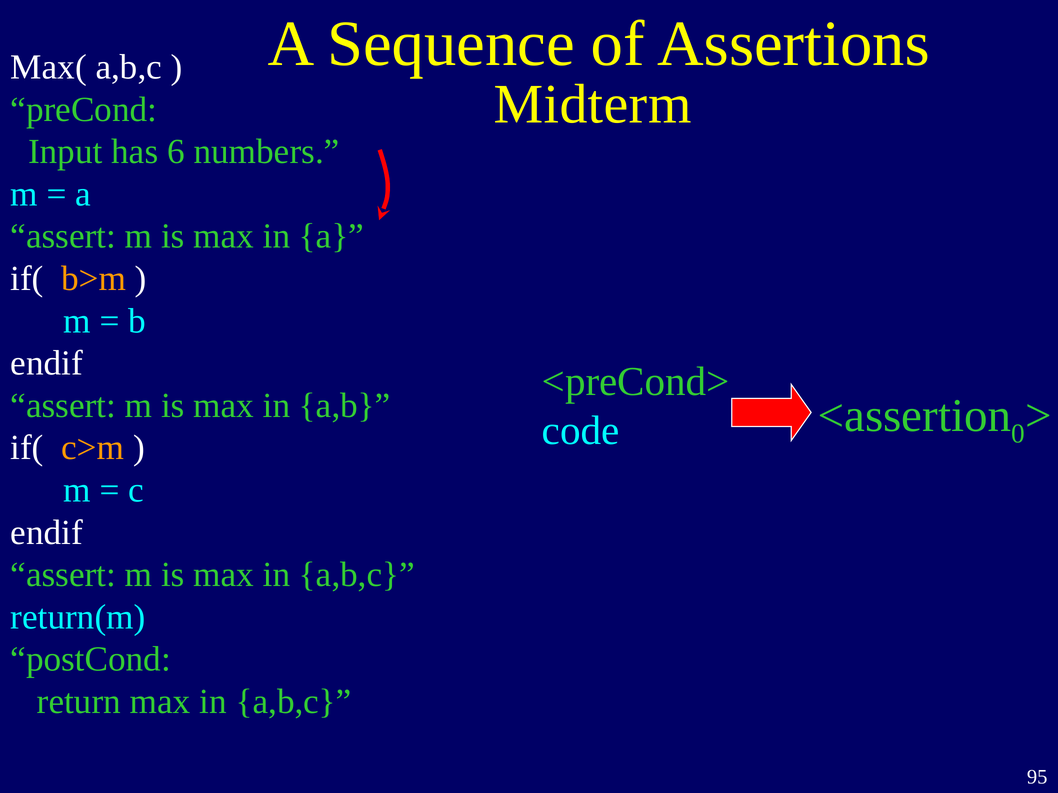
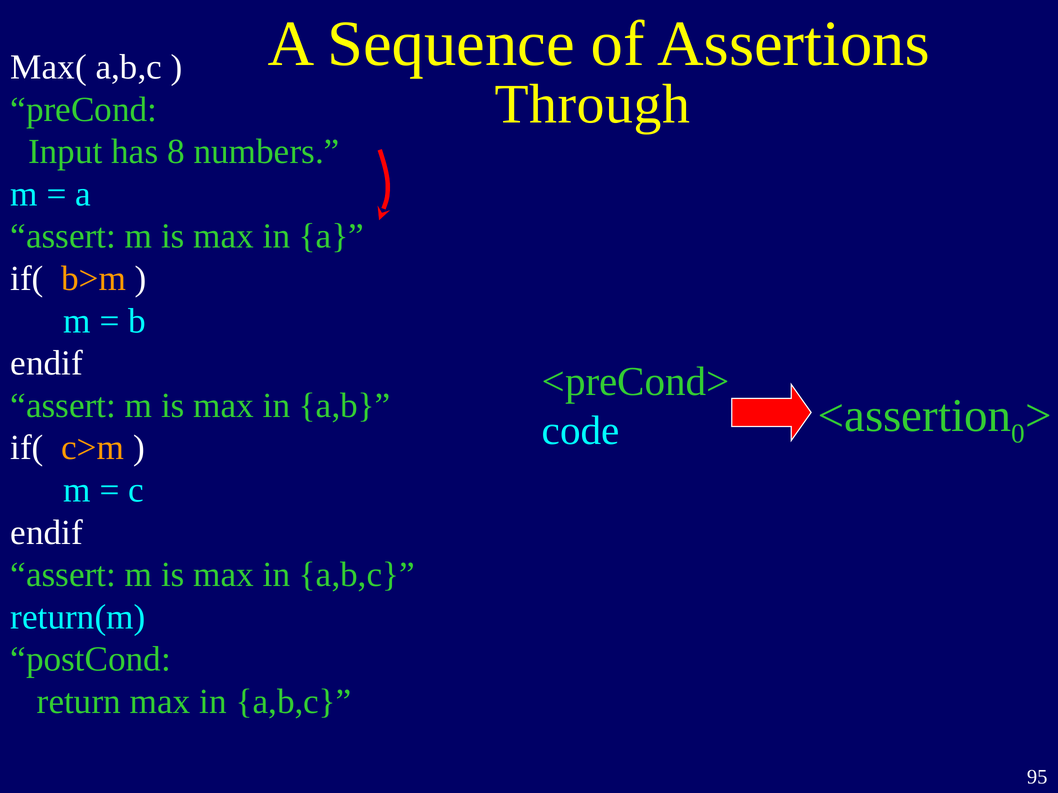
Midterm: Midterm -> Through (592, 104)
6: 6 -> 8 (176, 152)
